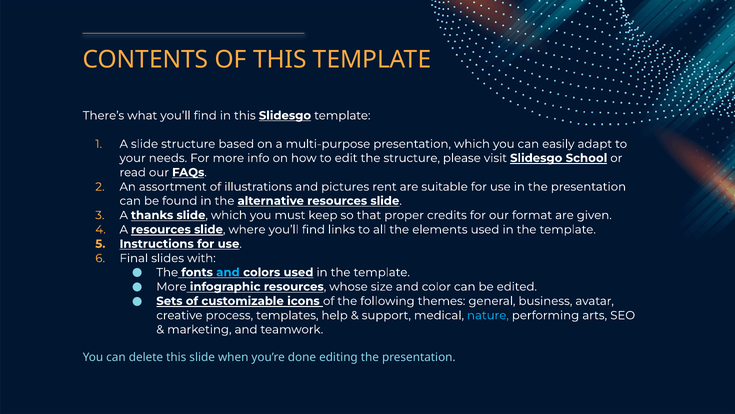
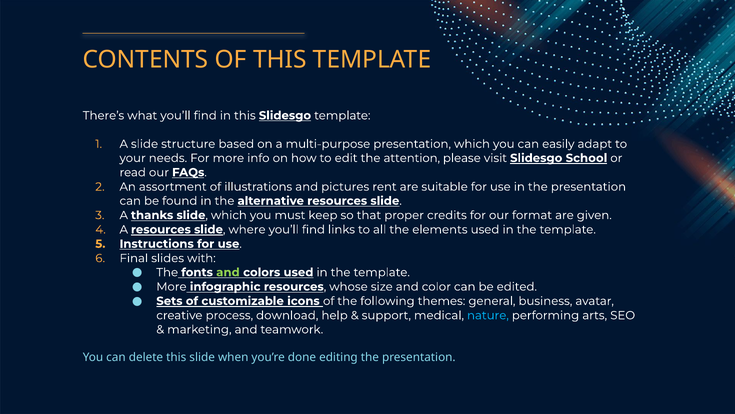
the structure: structure -> attention (412, 158)
and colour: light blue -> light green (228, 272)
templates: templates -> download (287, 315)
